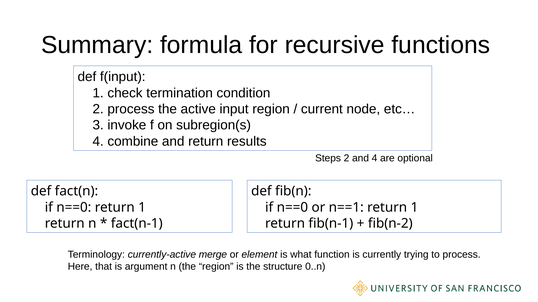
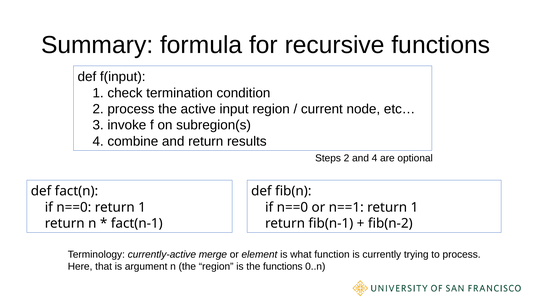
the structure: structure -> functions (283, 267)
